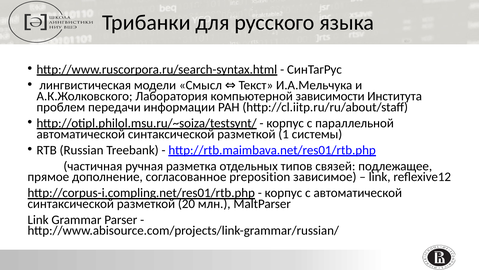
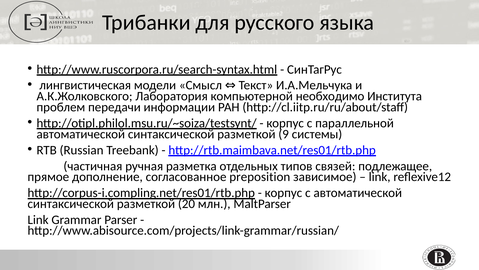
зависимости: зависимости -> необходимо (330, 96)
1: 1 -> 9 (284, 134)
